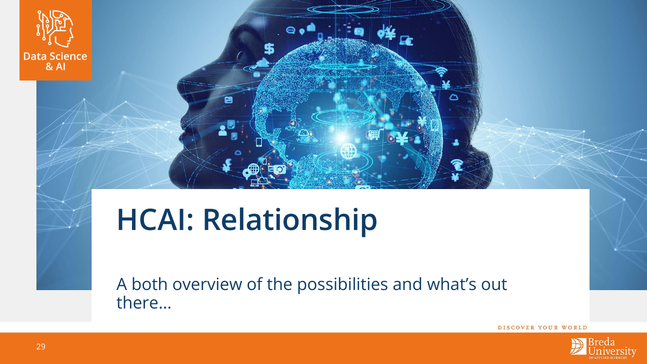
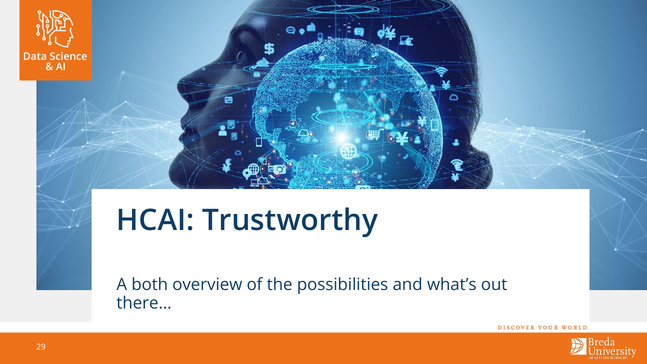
Relationship: Relationship -> Trustworthy (290, 220)
